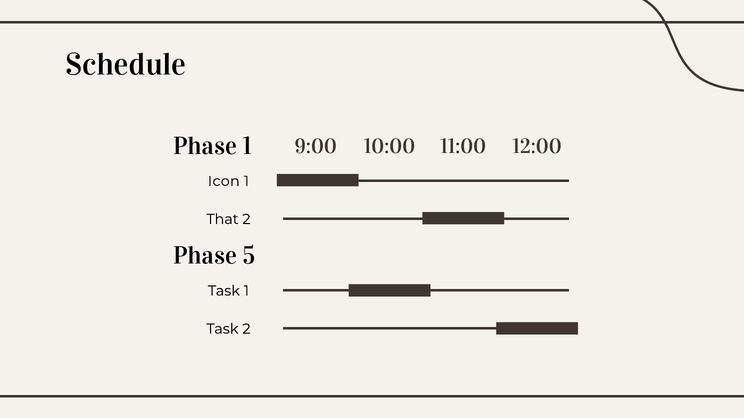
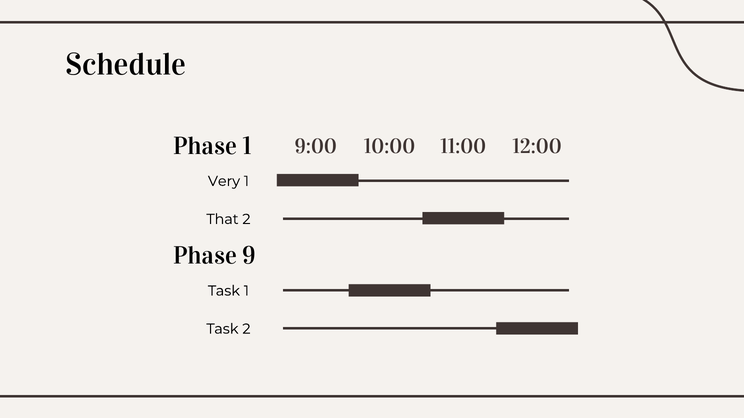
Icon: Icon -> Very (224, 181)
5: 5 -> 9 (249, 256)
